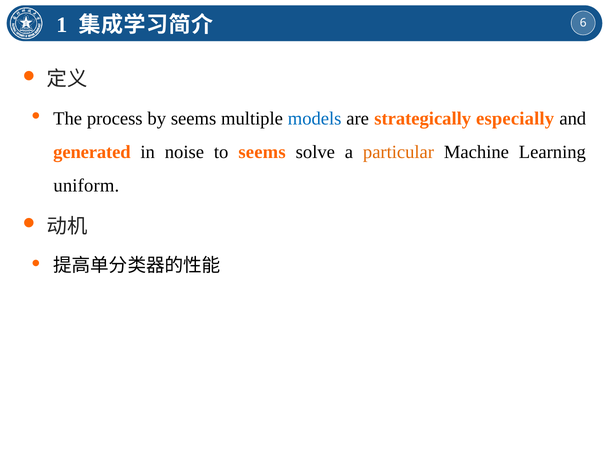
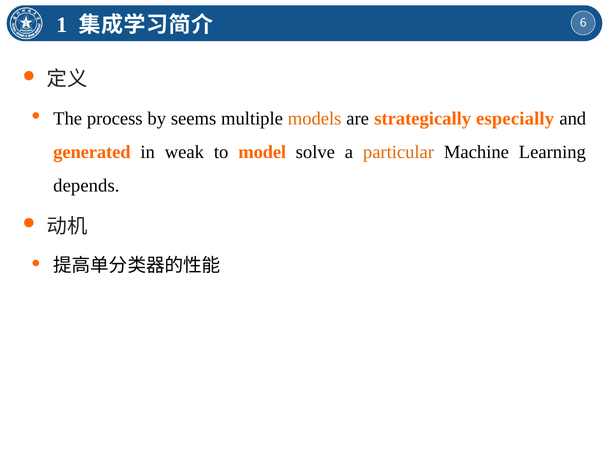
models colour: blue -> orange (315, 119)
noise: noise -> weak (184, 152)
to seems: seems -> model (262, 152)
uniform: uniform -> depends (86, 186)
